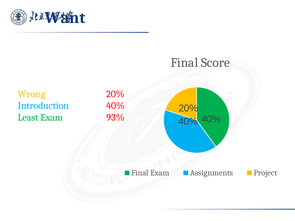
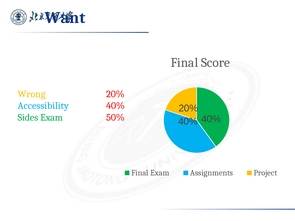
Introduction: Introduction -> Accessibility (43, 106)
Least: Least -> Sides (28, 118)
93%: 93% -> 50% (115, 118)
